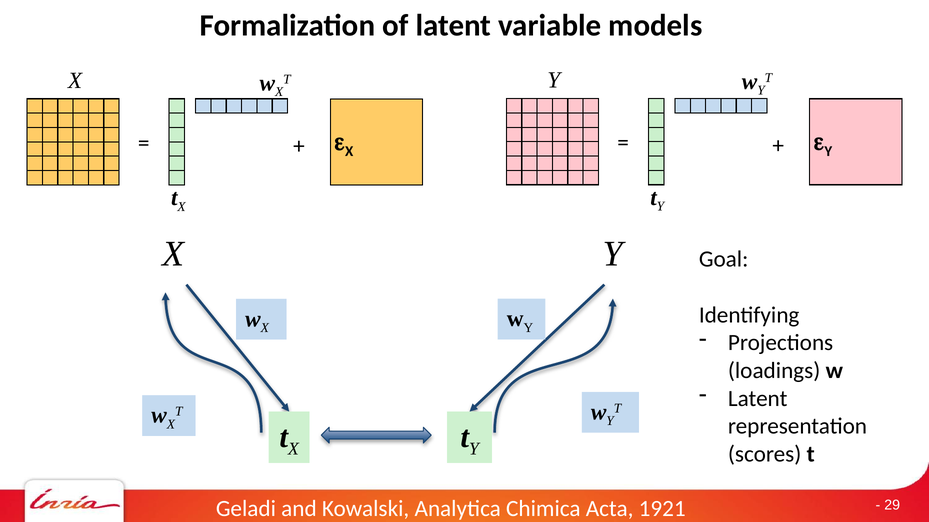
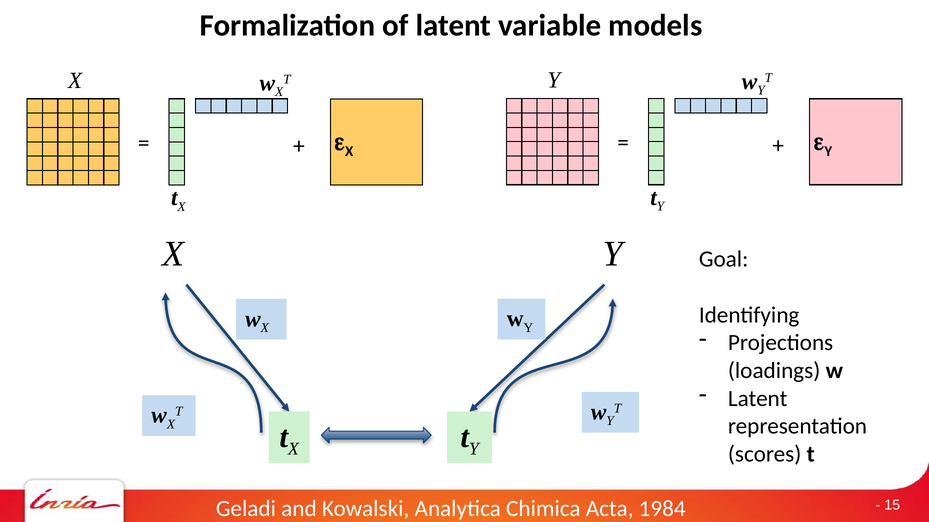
29: 29 -> 15 (892, 506)
1921: 1921 -> 1984 (662, 509)
